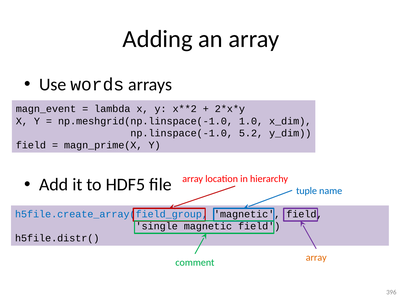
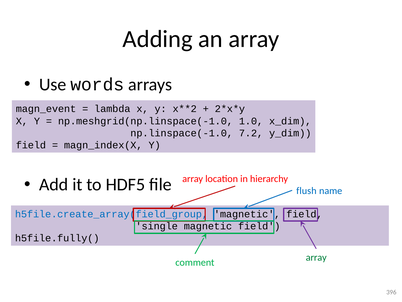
5.2: 5.2 -> 7.2 (251, 133)
magn_prime(X: magn_prime(X -> magn_index(X (103, 145)
tuple: tuple -> flush (306, 191)
h5file.distr(: h5file.distr( -> h5file.fully( (57, 238)
array colour: orange -> green (316, 257)
